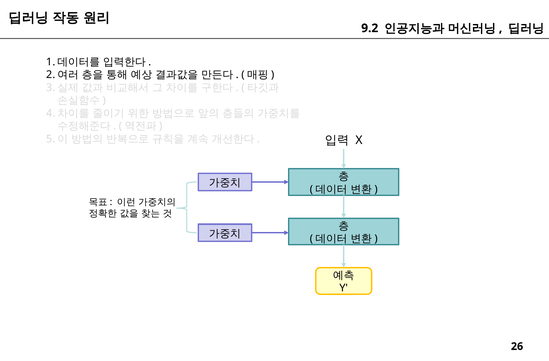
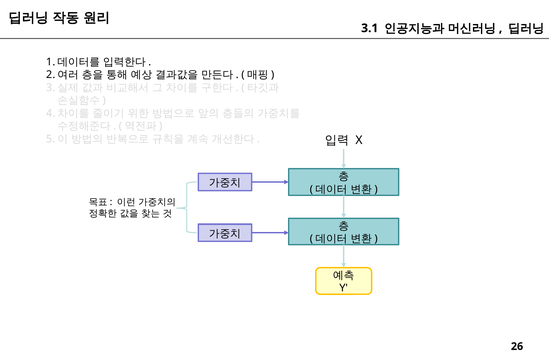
9.2: 9.2 -> 3.1 (370, 28)
